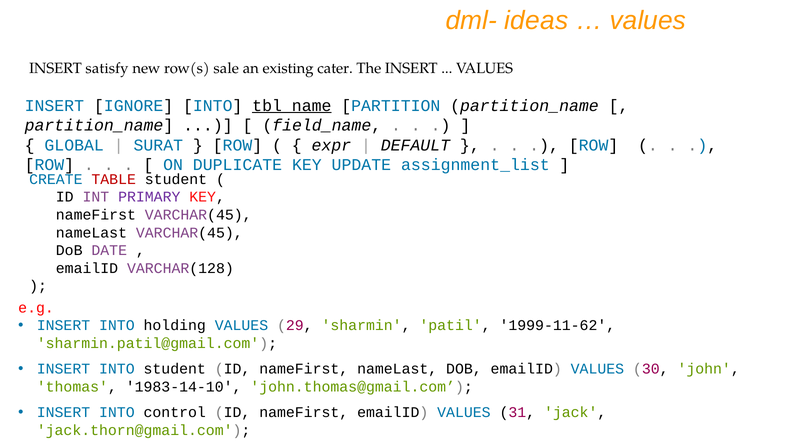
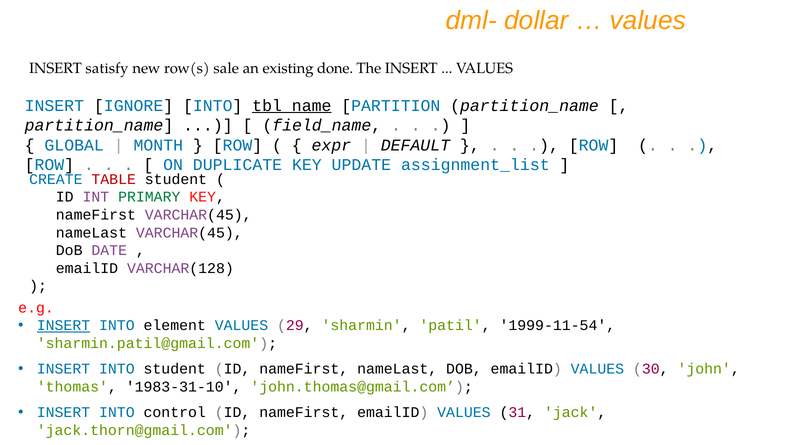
ideas: ideas -> dollar (537, 21)
cater: cater -> done (335, 68)
SURAT: SURAT -> MONTH (158, 145)
PRIMARY colour: purple -> green (149, 197)
INSERT underline: none -> present (63, 326)
holding: holding -> element (175, 326)
1999-11-62: 1999-11-62 -> 1999-11-54 (557, 326)
1983-14-10: 1983-14-10 -> 1983-31-10 (184, 387)
